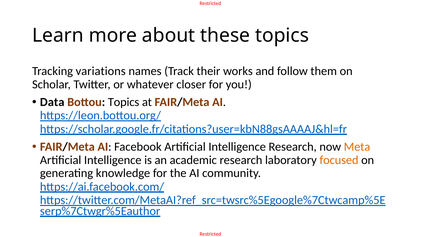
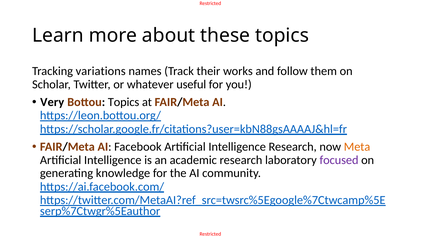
closer: closer -> useful (191, 84)
Data: Data -> Very (52, 102)
focused colour: orange -> purple (339, 160)
